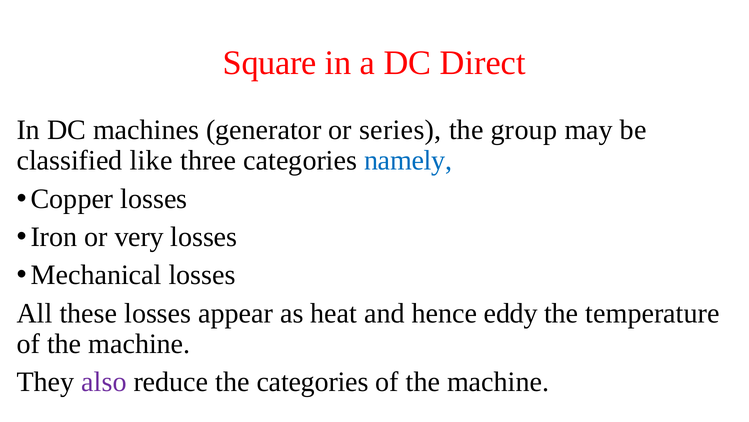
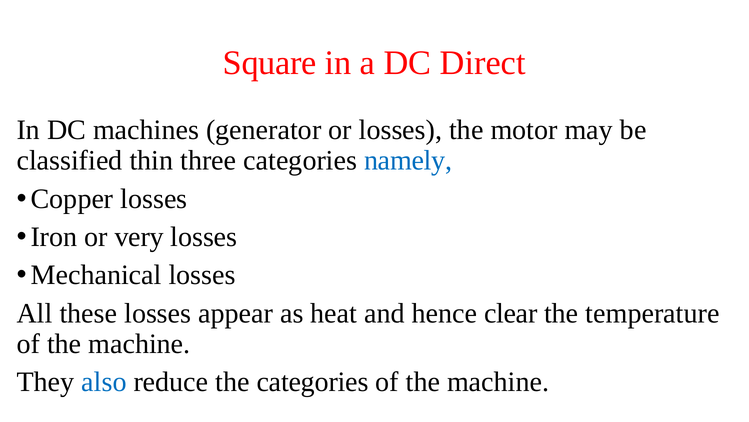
or series: series -> losses (400, 130)
group: group -> motor (524, 130)
like: like -> thin (151, 160)
eddy: eddy -> clear (511, 313)
also colour: purple -> blue (104, 381)
